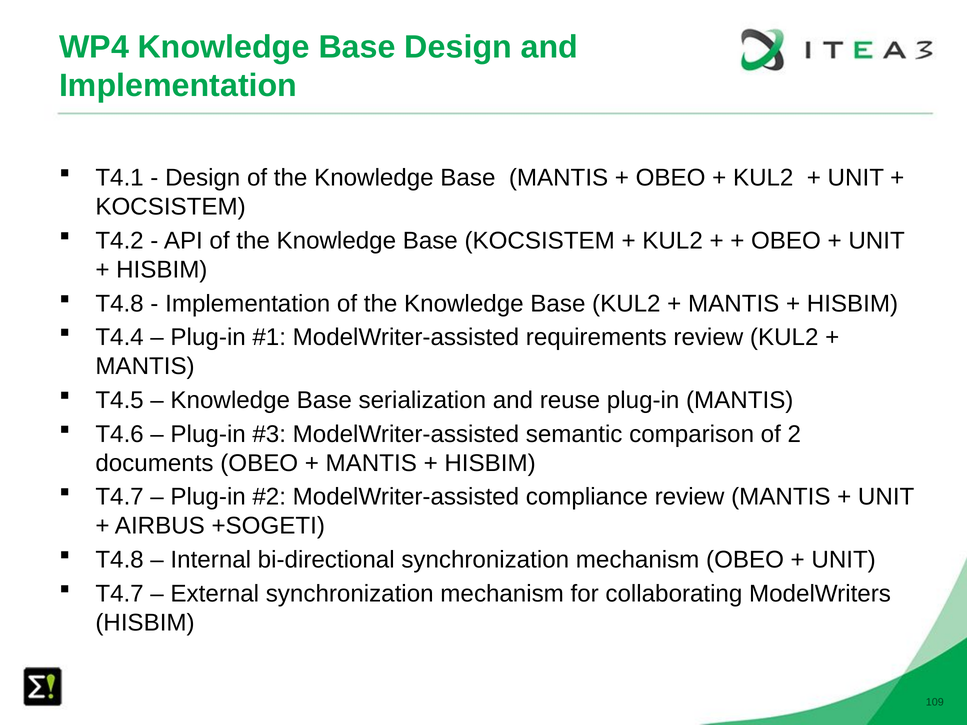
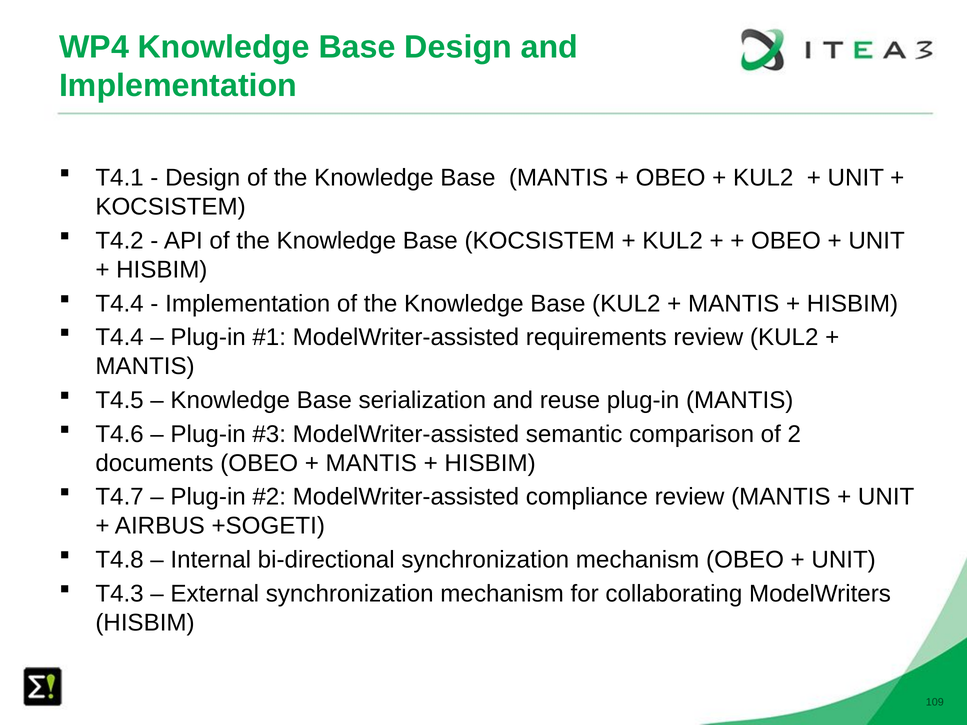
T4.8: T4.8 -> T4.4 (120, 304)
T4.7: T4.7 -> T4.3 (120, 594)
